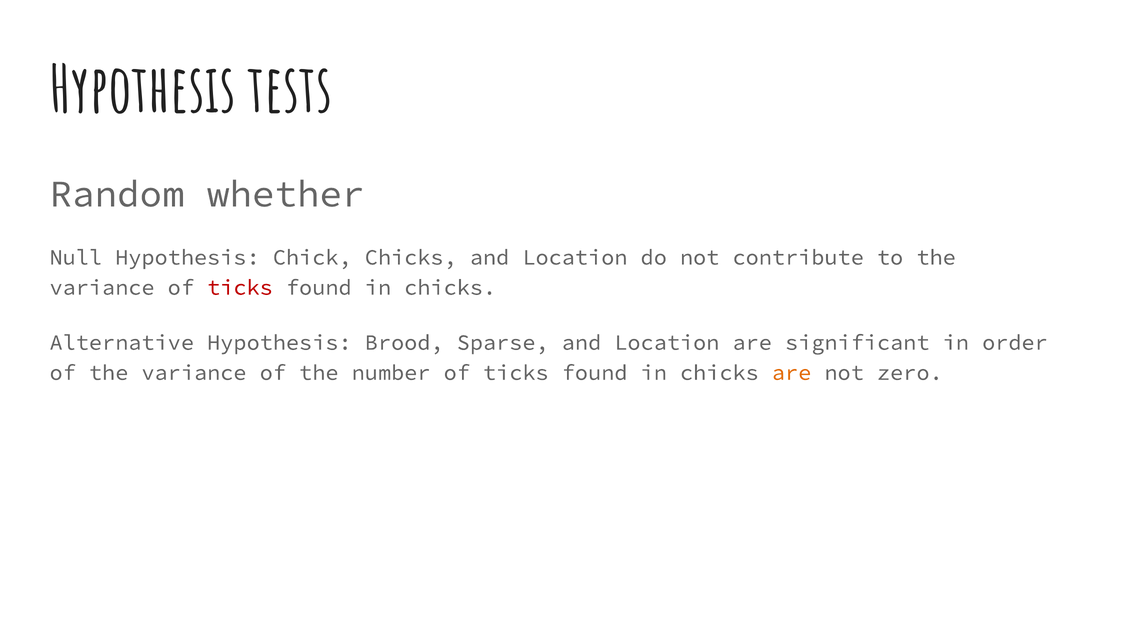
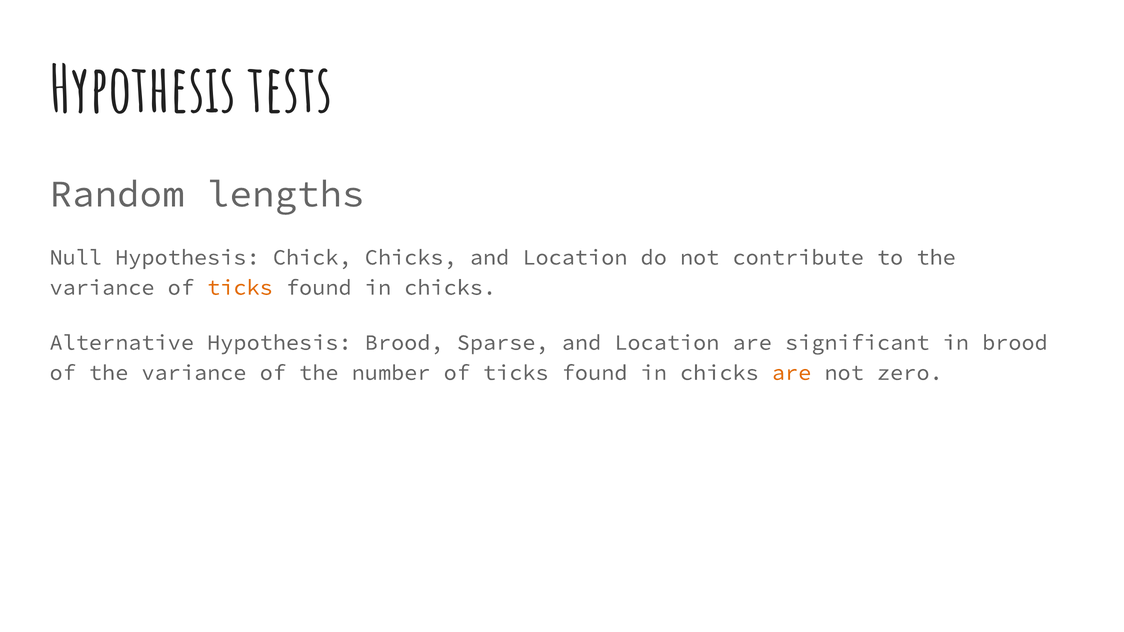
whether: whether -> lengths (286, 194)
ticks colour: red -> orange (240, 288)
in order: order -> brood (1015, 343)
